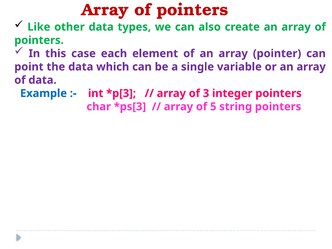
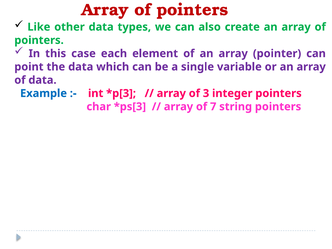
5: 5 -> 7 (213, 107)
